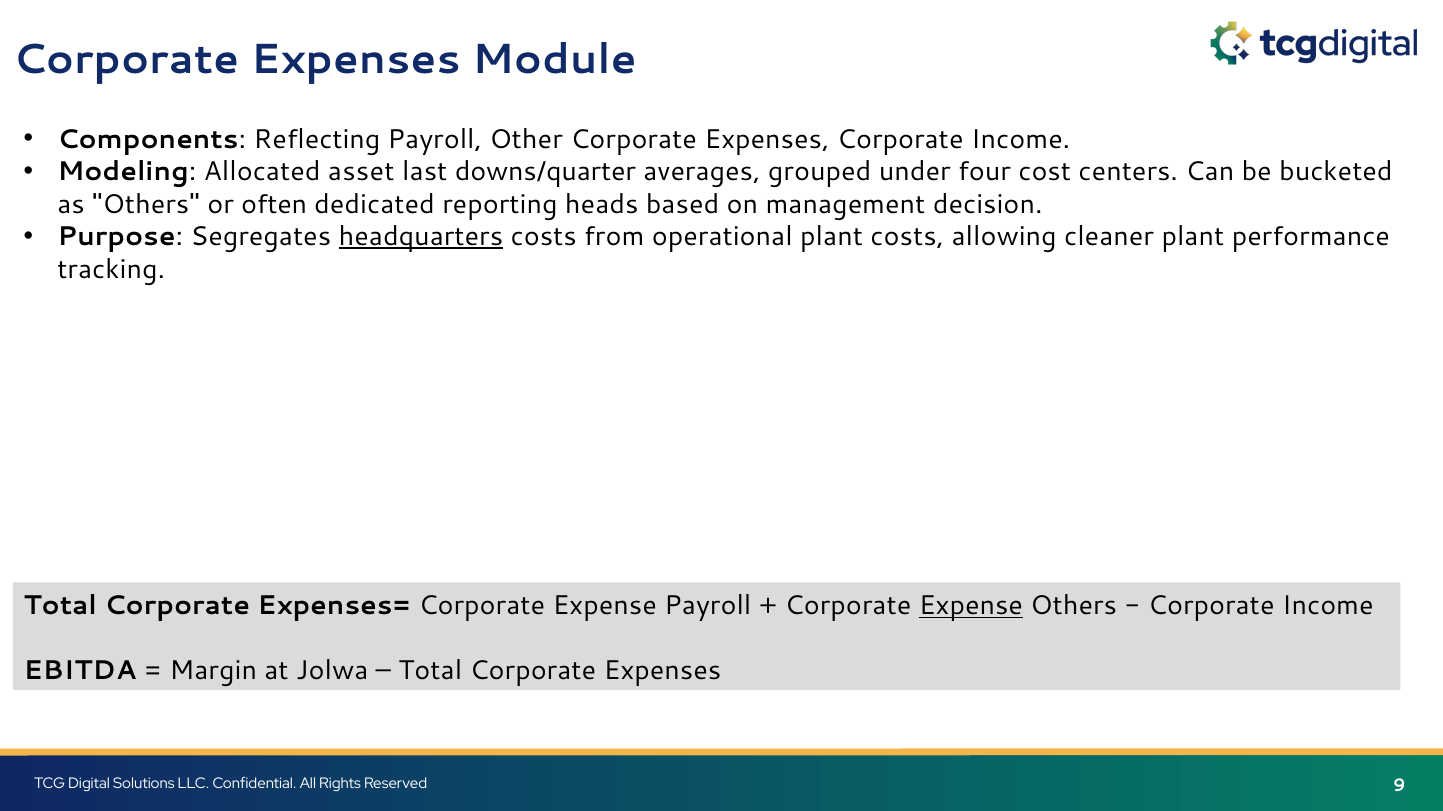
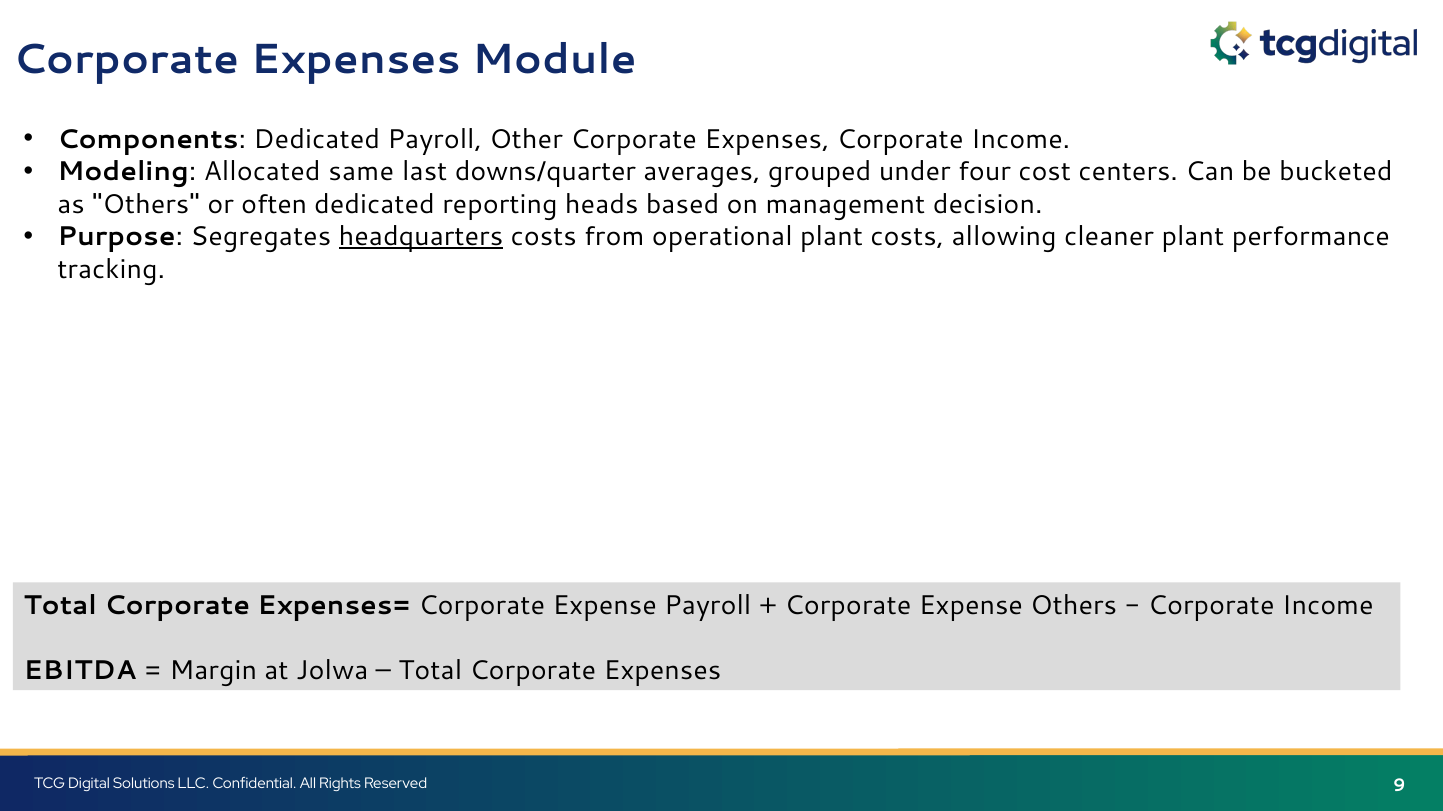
Components Reflecting: Reflecting -> Dedicated (317, 139)
asset: asset -> same (361, 172)
Expense underline: present -> none (971, 606)
